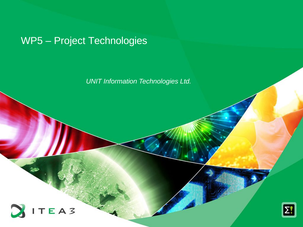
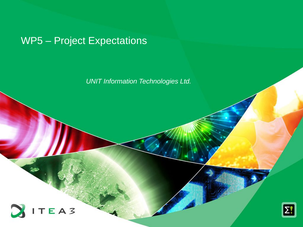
Project Technologies: Technologies -> Expectations (118, 41)
